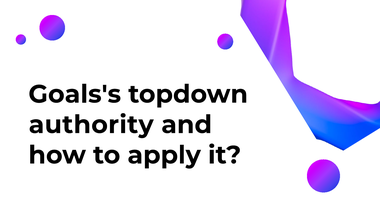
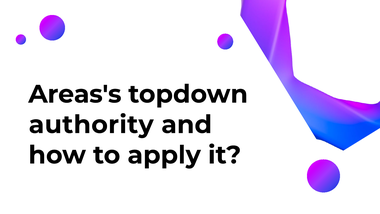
Goals's: Goals's -> Areas's (75, 94)
